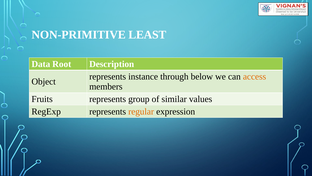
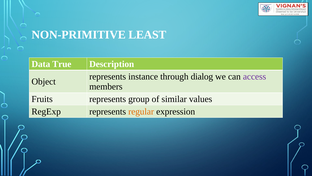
Root: Root -> True (62, 64)
below: below -> dialog (202, 76)
access colour: orange -> purple (255, 76)
